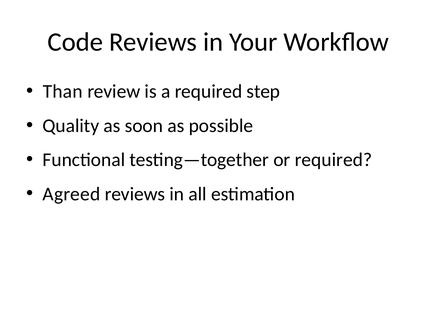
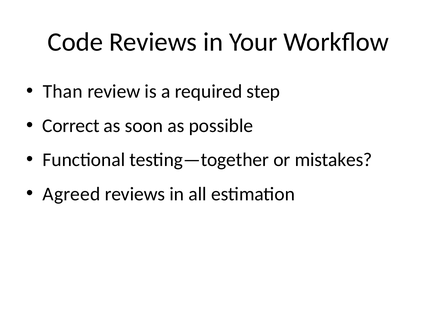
Quality: Quality -> Correct (71, 126)
or required: required -> mistakes (333, 160)
